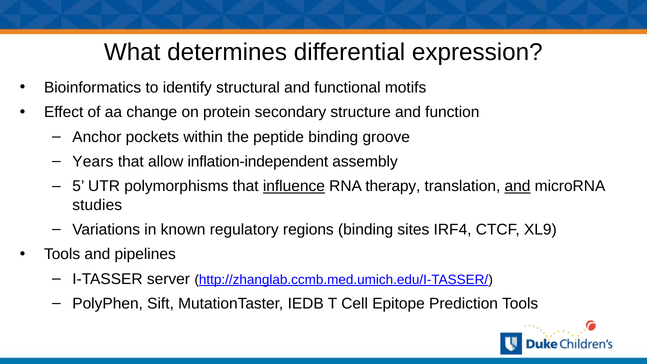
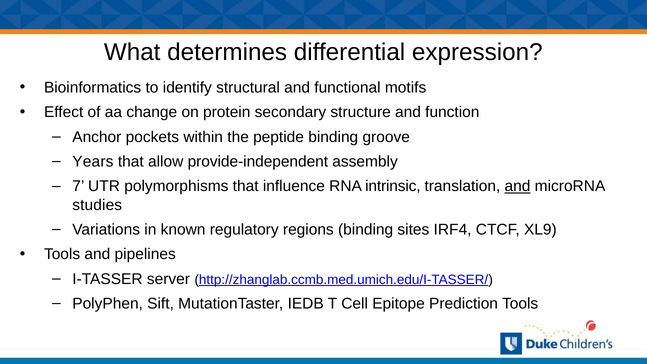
inflation-independent: inflation-independent -> provide-independent (258, 162)
5: 5 -> 7 (78, 186)
influence underline: present -> none (294, 186)
therapy: therapy -> intrinsic (393, 186)
